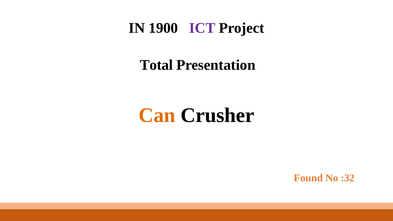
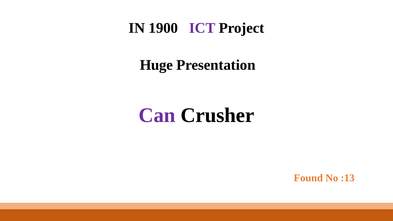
Total: Total -> Huge (156, 65)
Can colour: orange -> purple (157, 115)
:32: :32 -> :13 (348, 178)
